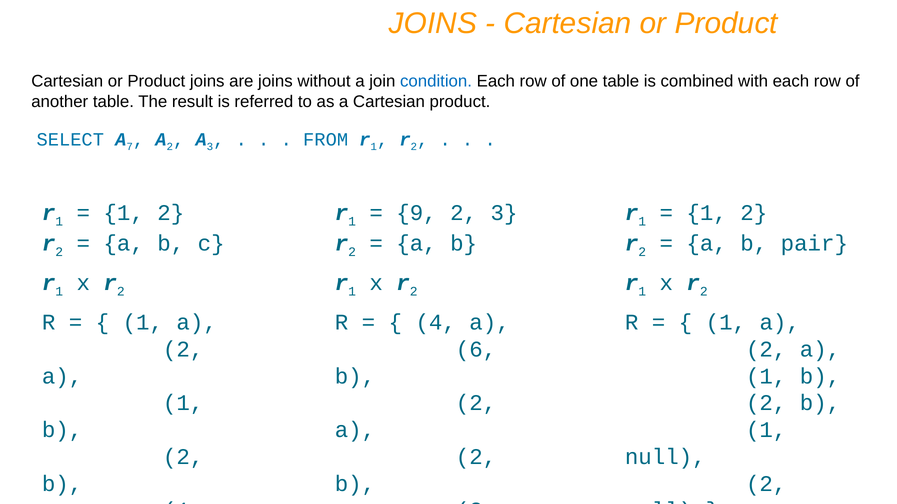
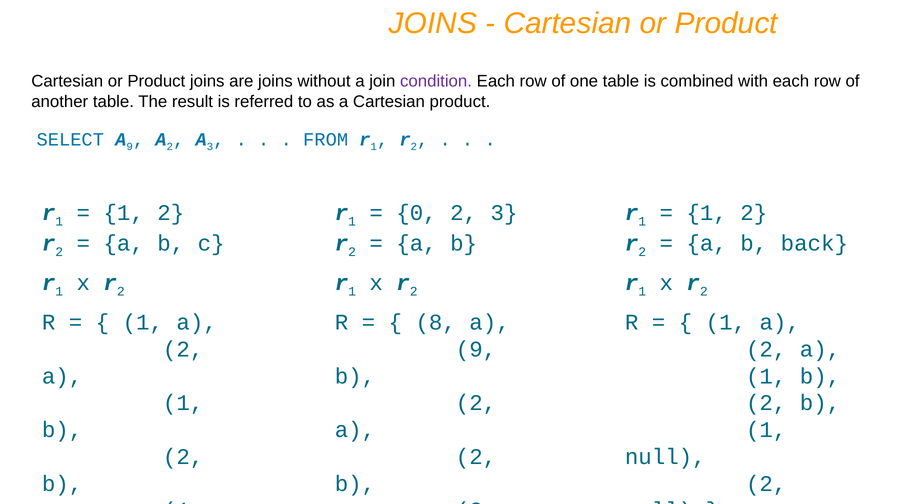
condition colour: blue -> purple (436, 82)
SELECT A 7: 7 -> 9 (130, 147)
9: 9 -> 0 (417, 213)
pair: pair -> back (814, 244)
4: 4 -> 8 (436, 323)
6: 6 -> 9 (476, 350)
